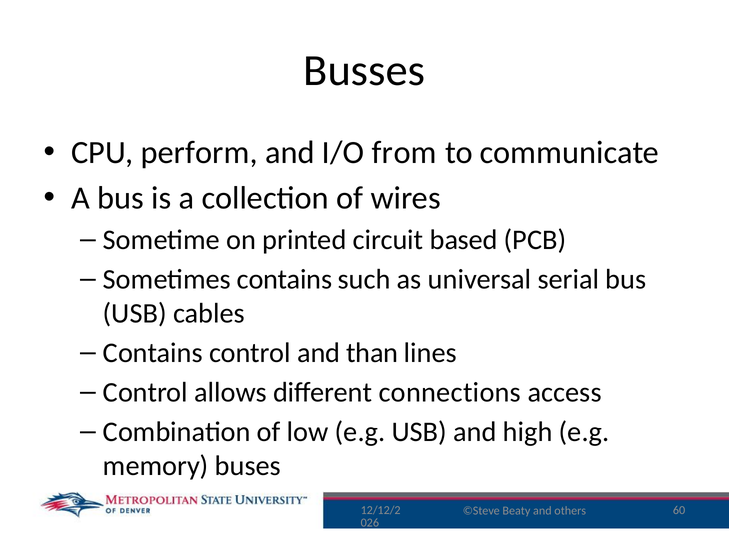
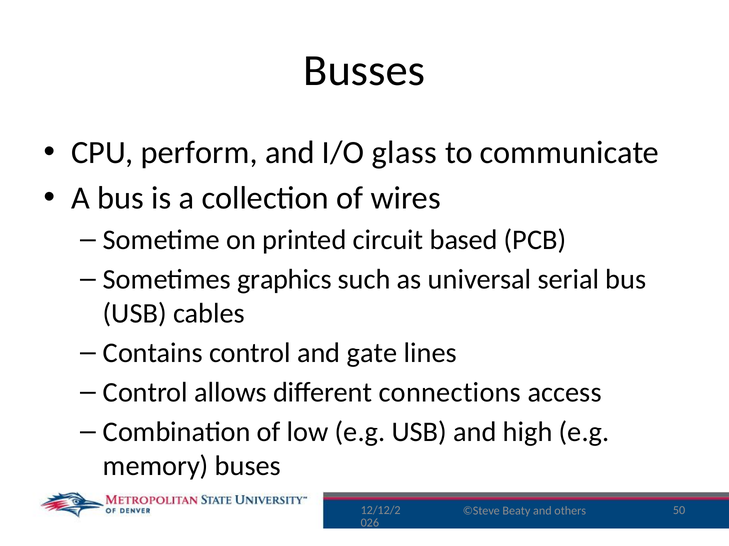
from: from -> glass (404, 153)
Sometimes contains: contains -> graphics (284, 280)
than: than -> gate (372, 353)
60: 60 -> 50 (679, 511)
